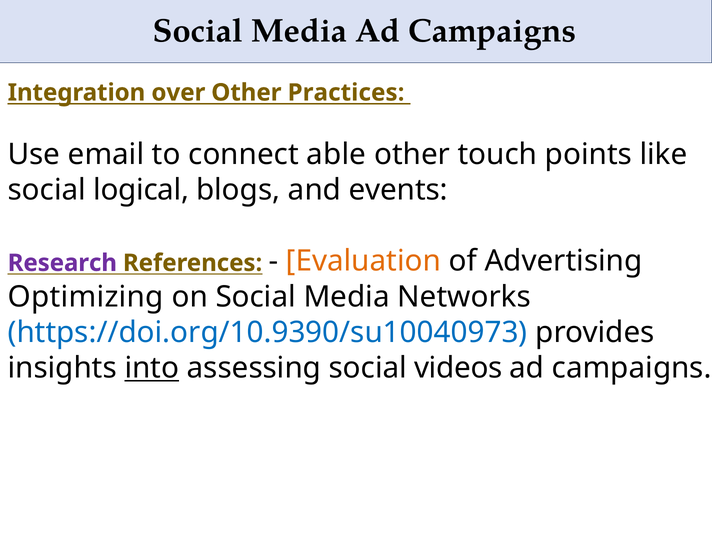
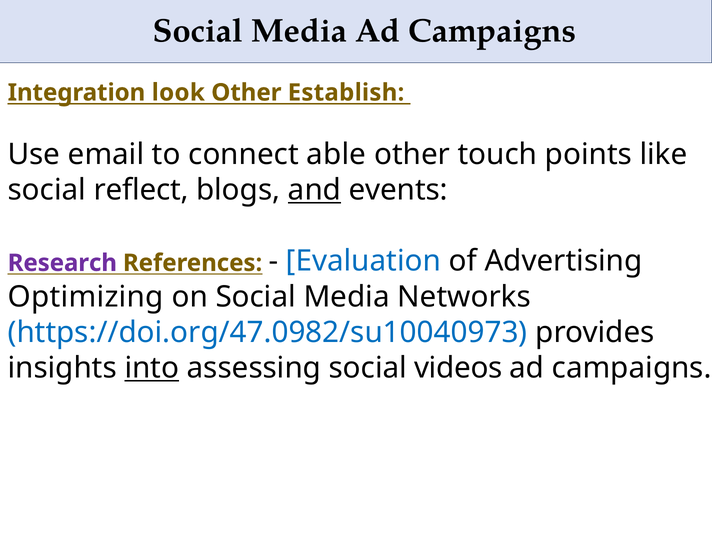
over: over -> look (178, 93)
Practices: Practices -> Establish (346, 93)
logical: logical -> reflect (141, 190)
and underline: none -> present (315, 190)
Evaluation colour: orange -> blue (363, 261)
https://doi.org/10.9390/su10040973: https://doi.org/10.9390/su10040973 -> https://doi.org/47.0982/su10040973 (268, 332)
